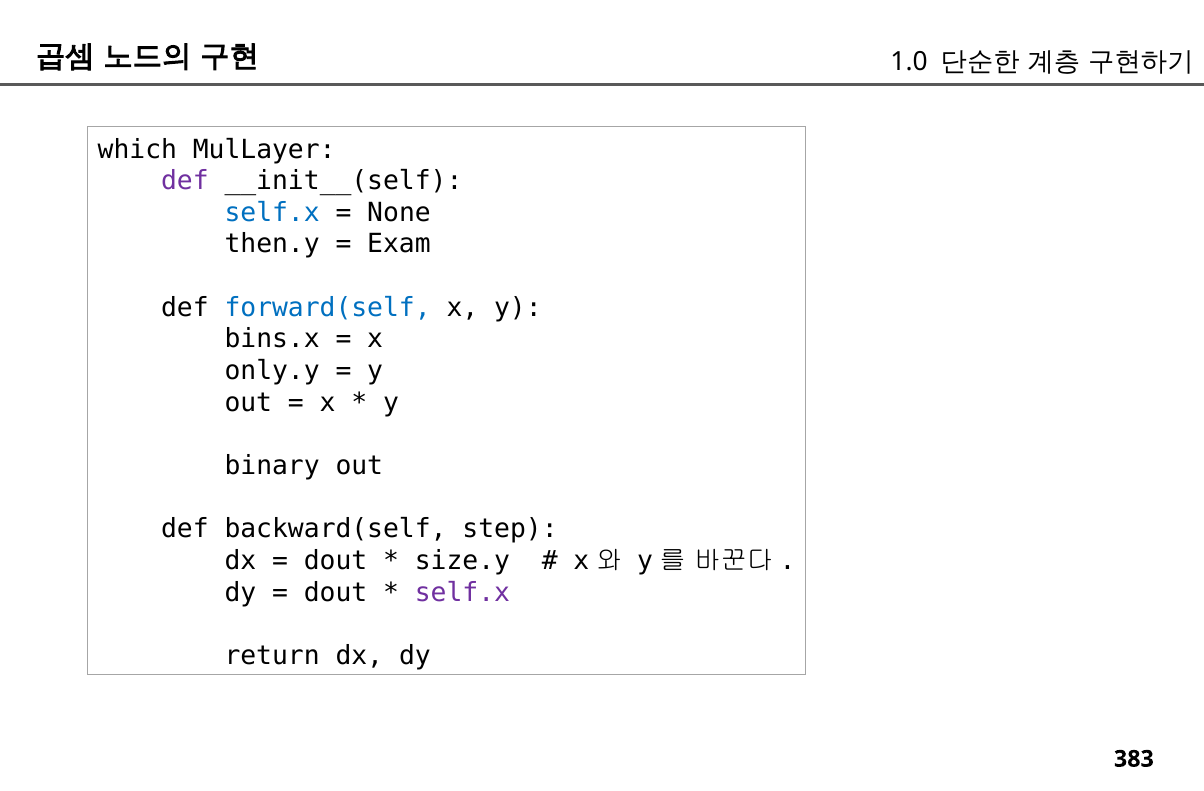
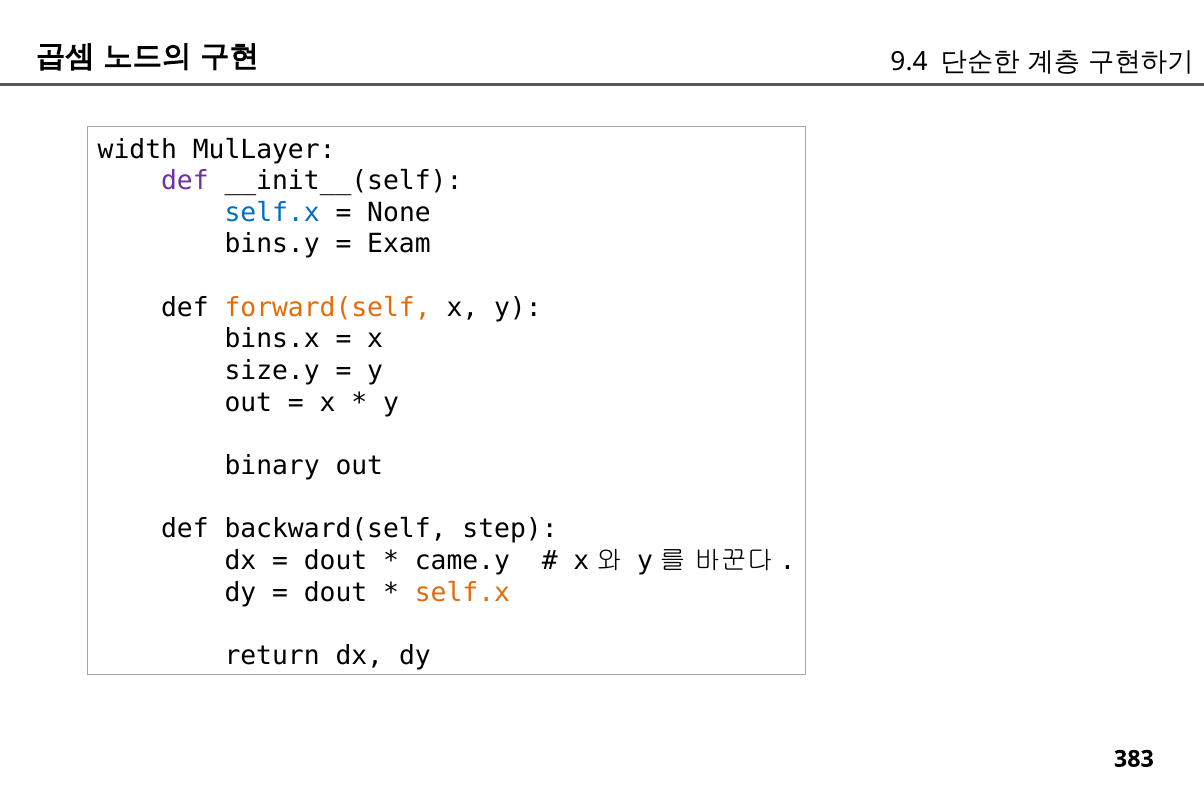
1.0: 1.0 -> 9.4 (909, 62)
which: which -> width (137, 149)
then.y: then.y -> bins.y (272, 244)
forward(self colour: blue -> orange (328, 308)
only.y: only.y -> size.y (272, 371)
size.y: size.y -> came.y (462, 561)
self.x colour: purple -> orange (462, 592)
